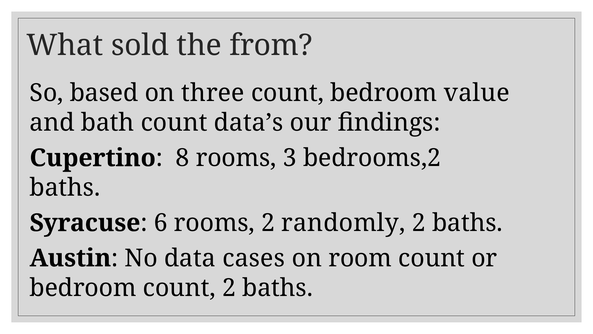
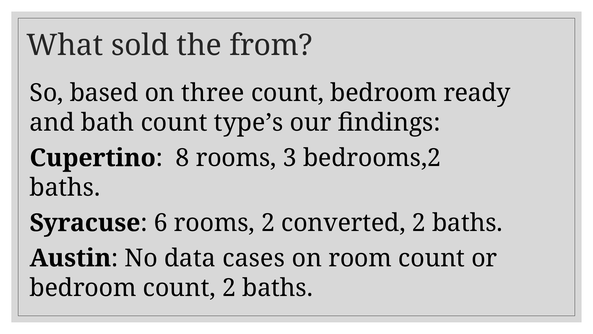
value: value -> ready (477, 93)
data’s: data’s -> type’s (249, 123)
randomly: randomly -> converted (343, 223)
